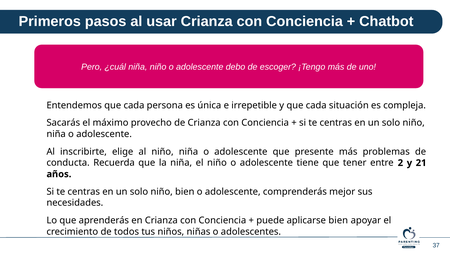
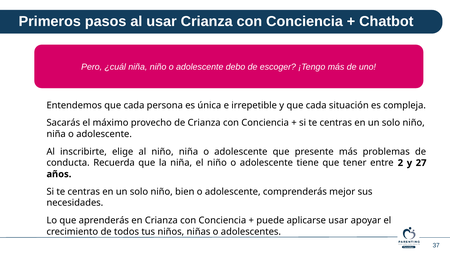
21: 21 -> 27 (421, 163)
aplicarse bien: bien -> usar (338, 220)
